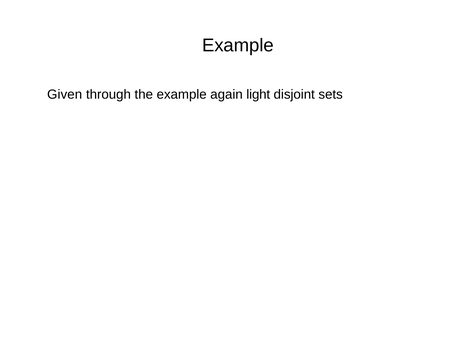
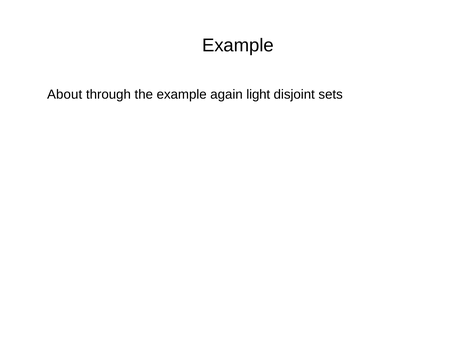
Given: Given -> About (65, 95)
